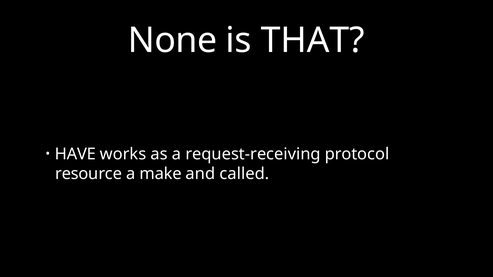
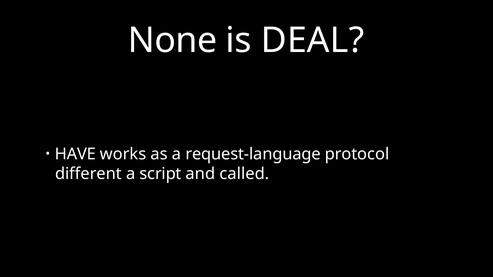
THAT: THAT -> DEAL (313, 40)
request-receiving: request-receiving -> request-language (253, 154)
resource: resource -> different (88, 174)
make: make -> script (161, 174)
